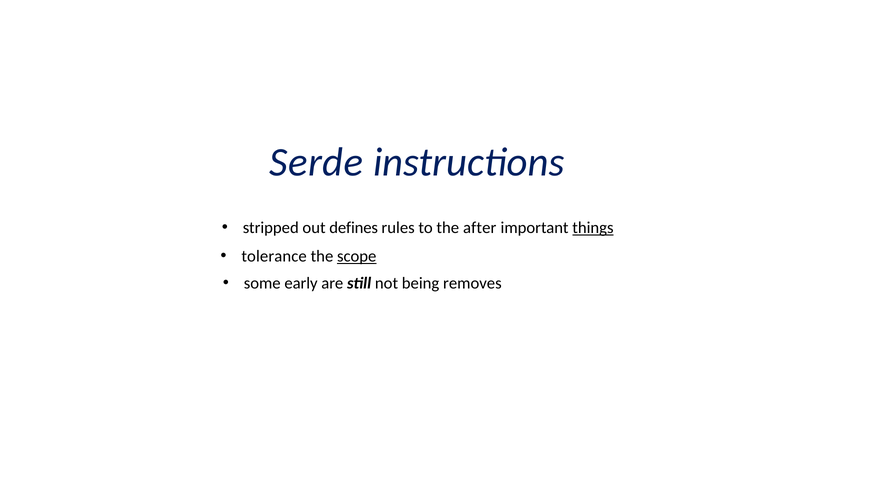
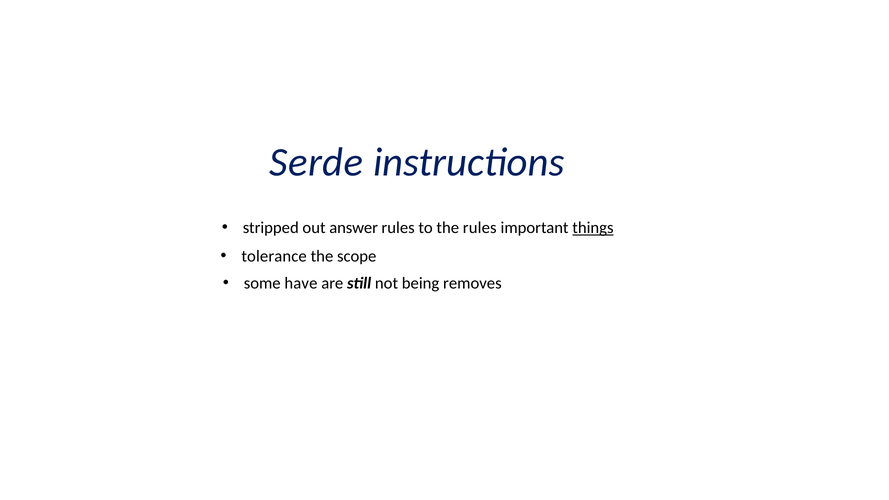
defines: defines -> answer (354, 228)
the after: after -> rules (480, 228)
scope underline: present -> none (357, 256)
early: early -> have (301, 283)
